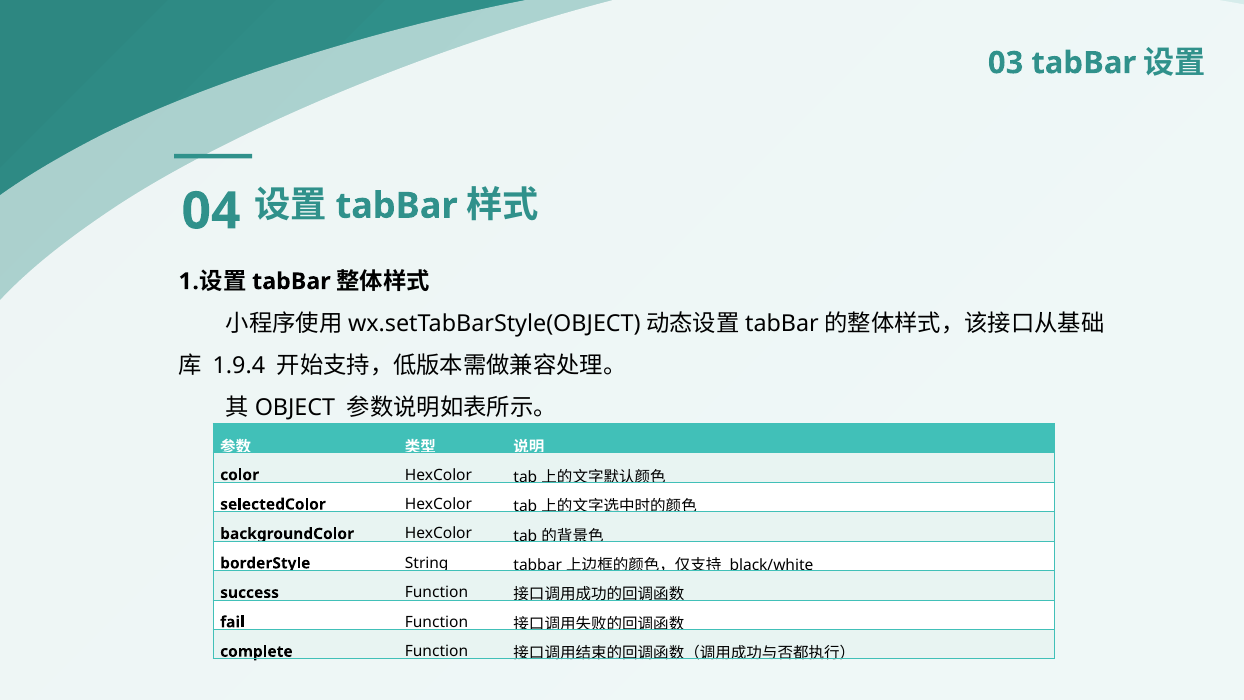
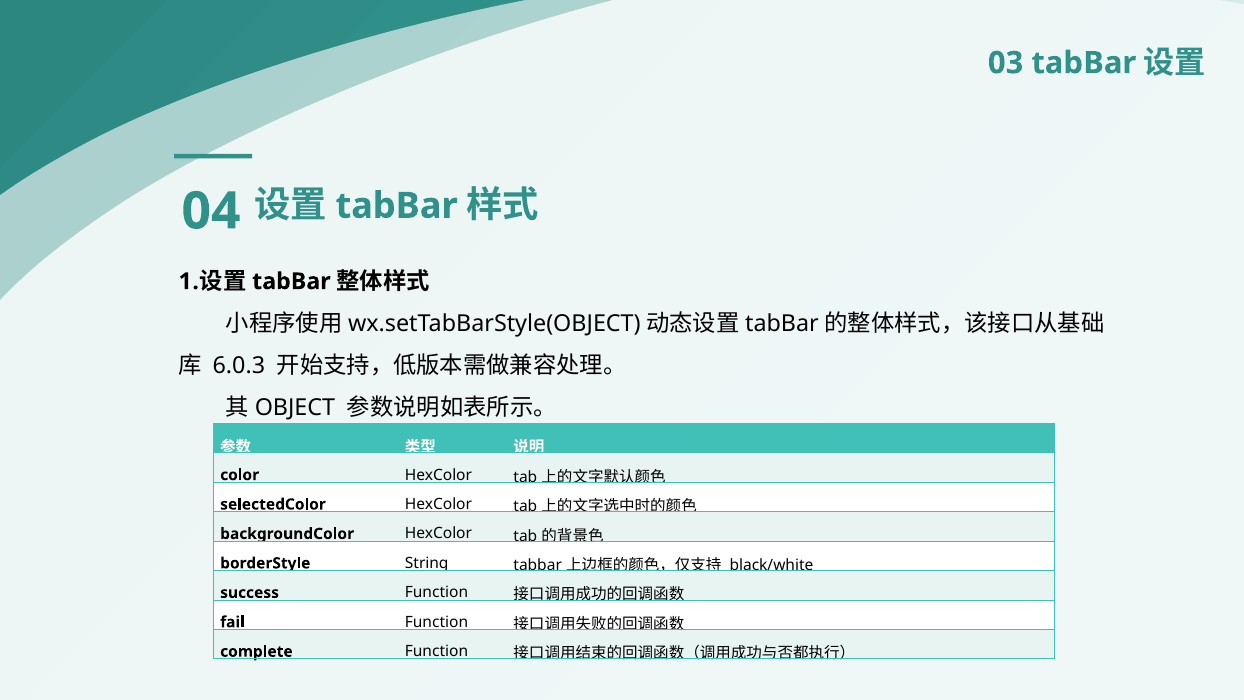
1.9.4: 1.9.4 -> 6.0.3 (239, 365)
